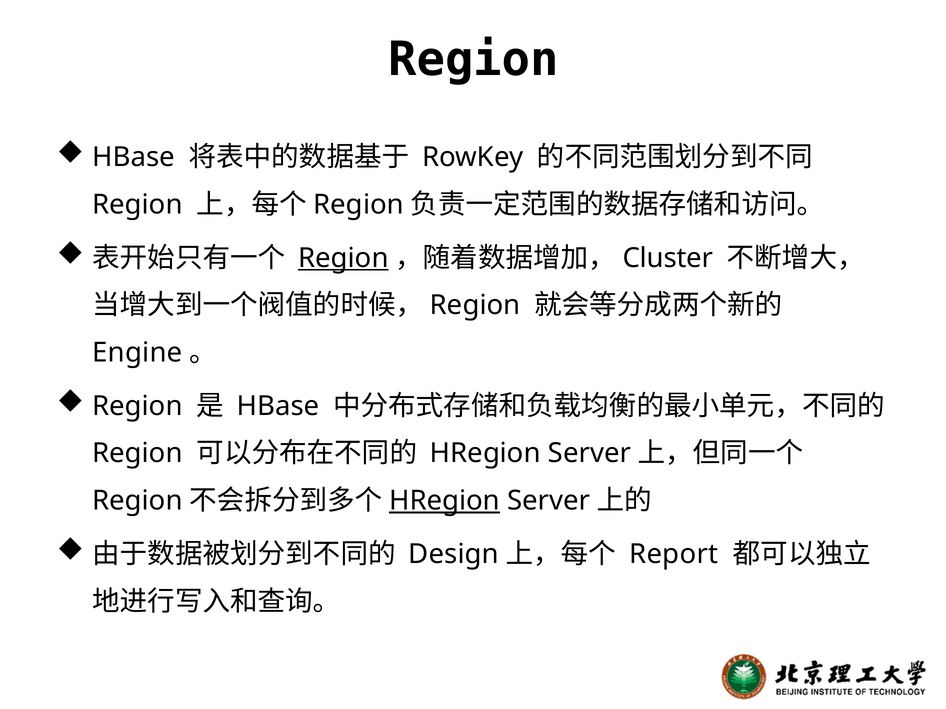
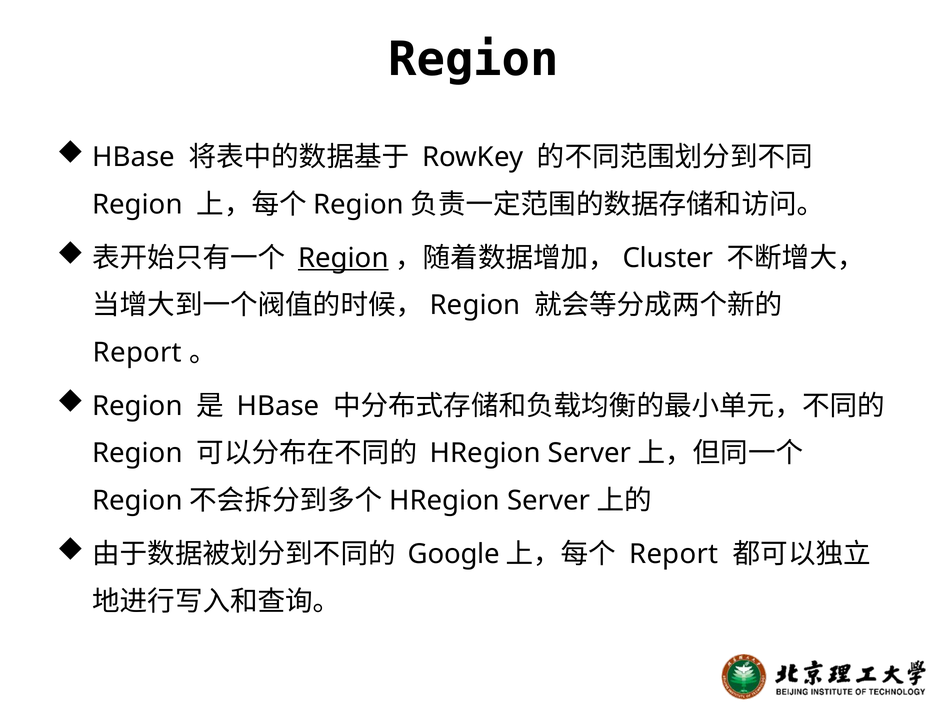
Engine: Engine -> Report (137, 353)
HRegion underline: present -> none (445, 501)
Design: Design -> Google (454, 555)
